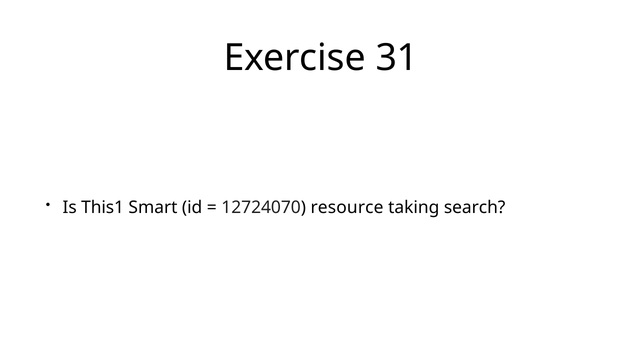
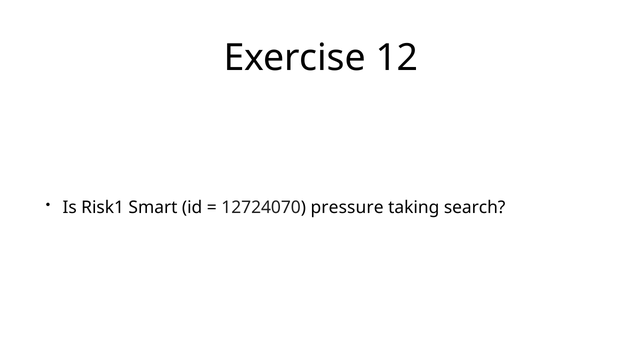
31: 31 -> 12 (397, 58)
This1: This1 -> Risk1 (103, 208)
resource: resource -> pressure (347, 208)
